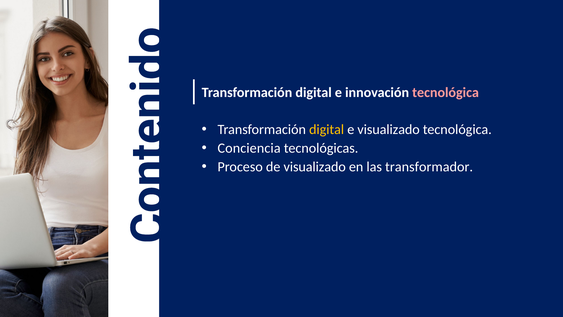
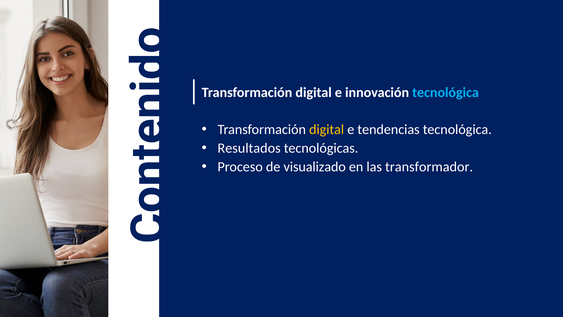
tecnológica colour: pink -> light blue (446, 92)
e visualizado: visualizado -> tendencias (389, 130)
Conciencia: Conciencia -> Resultados (249, 148)
